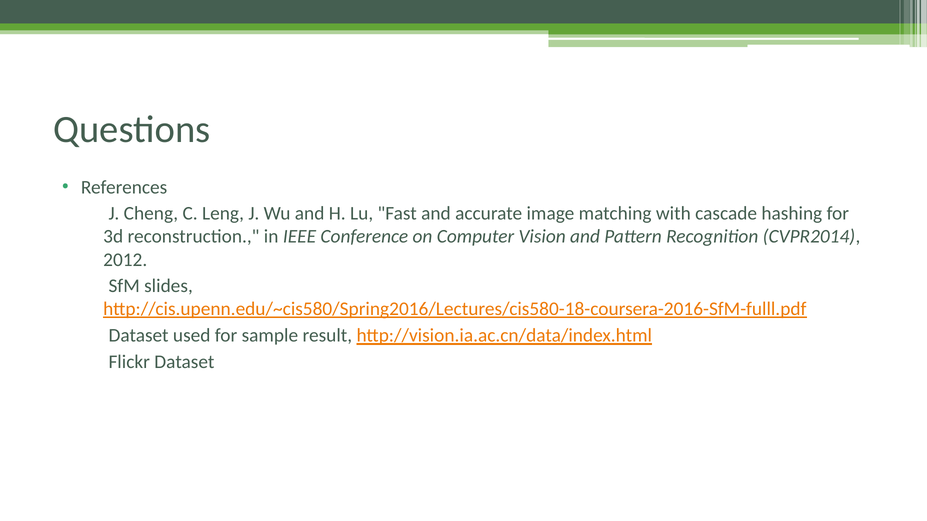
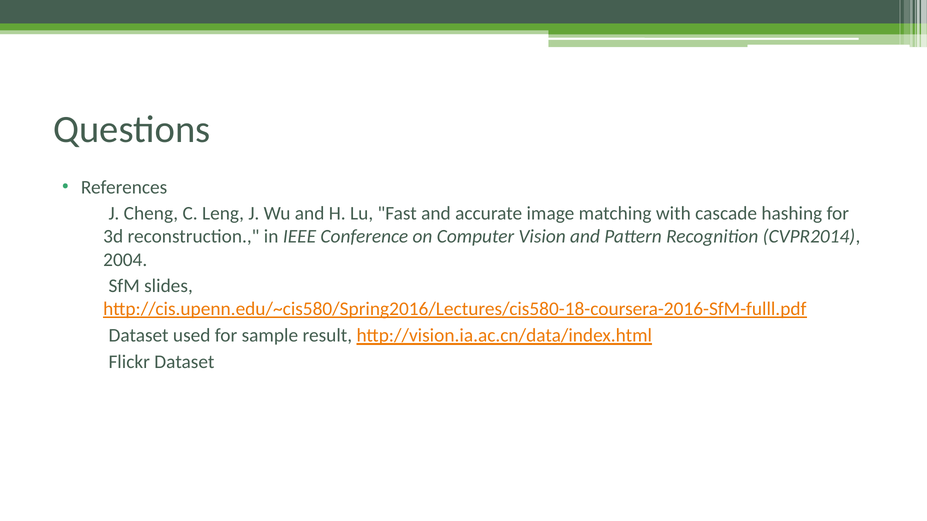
2012: 2012 -> 2004 (125, 260)
